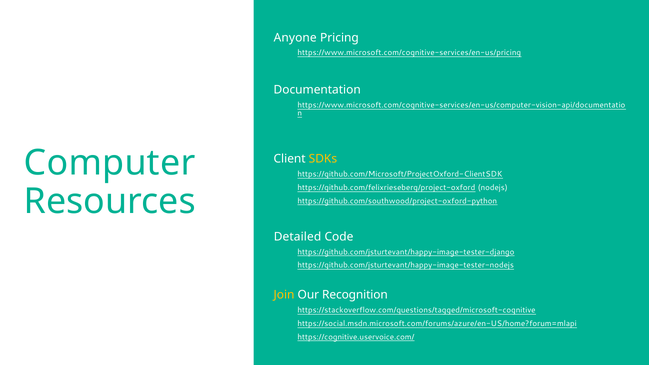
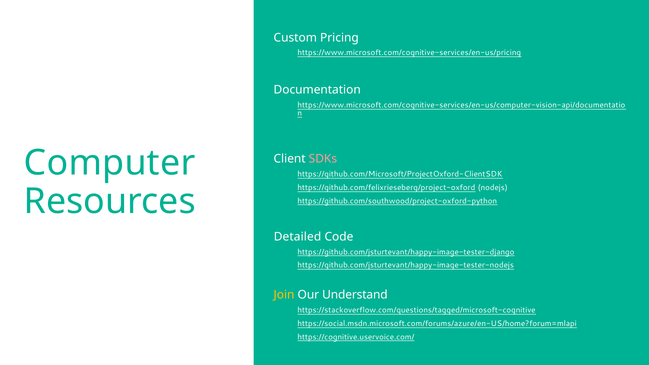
Anyone: Anyone -> Custom (295, 38)
SDKs colour: yellow -> pink (323, 159)
Recognition: Recognition -> Understand (355, 295)
